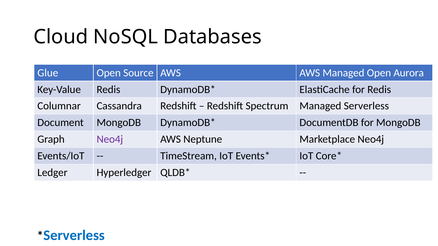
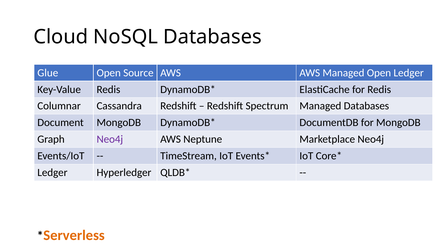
Open Aurora: Aurora -> Ledger (409, 73)
Managed Serverless: Serverless -> Databases (366, 106)
Serverless colour: blue -> orange (74, 236)
